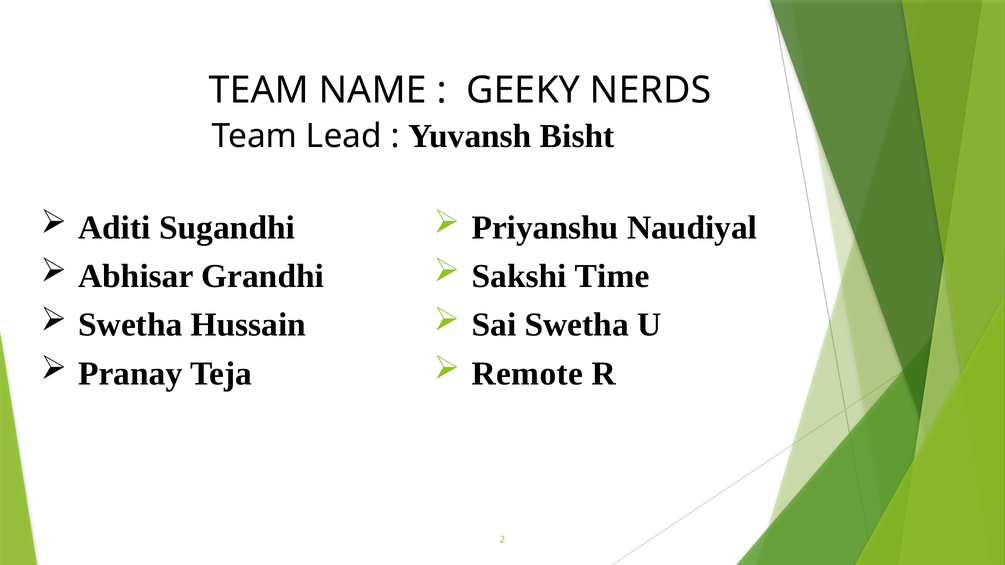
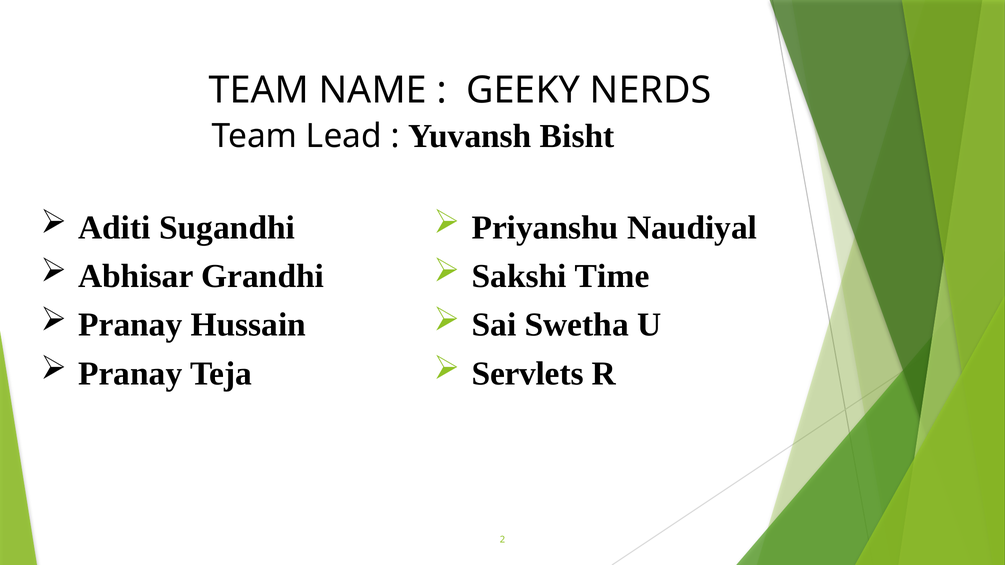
Swetha: Swetha -> Pranay (130, 325)
Remote: Remote -> Servlets (528, 374)
